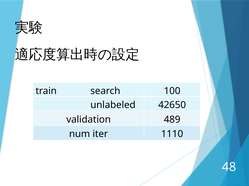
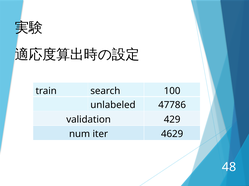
42650: 42650 -> 47786 (172, 105)
489: 489 -> 429 (172, 120)
1110: 1110 -> 4629 (172, 135)
